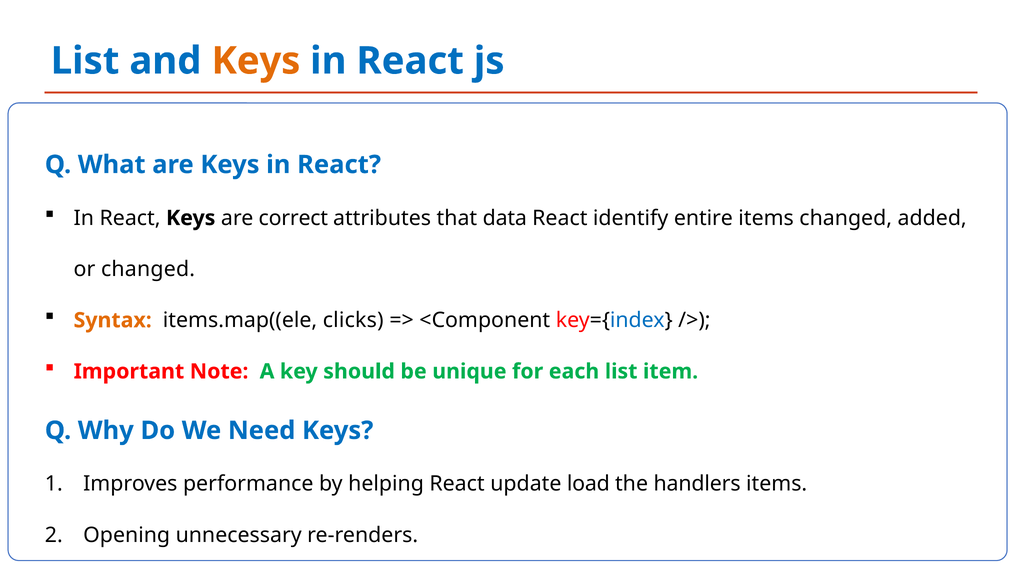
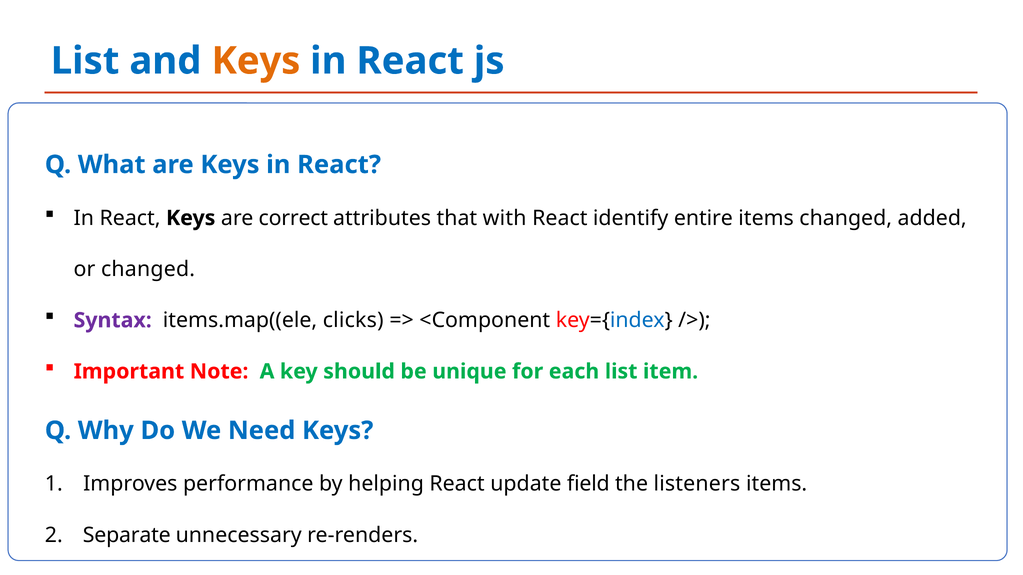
data: data -> with (505, 218)
Syntax colour: orange -> purple (113, 321)
load: load -> field (588, 484)
handlers: handlers -> listeners (697, 484)
Opening: Opening -> Separate (127, 535)
